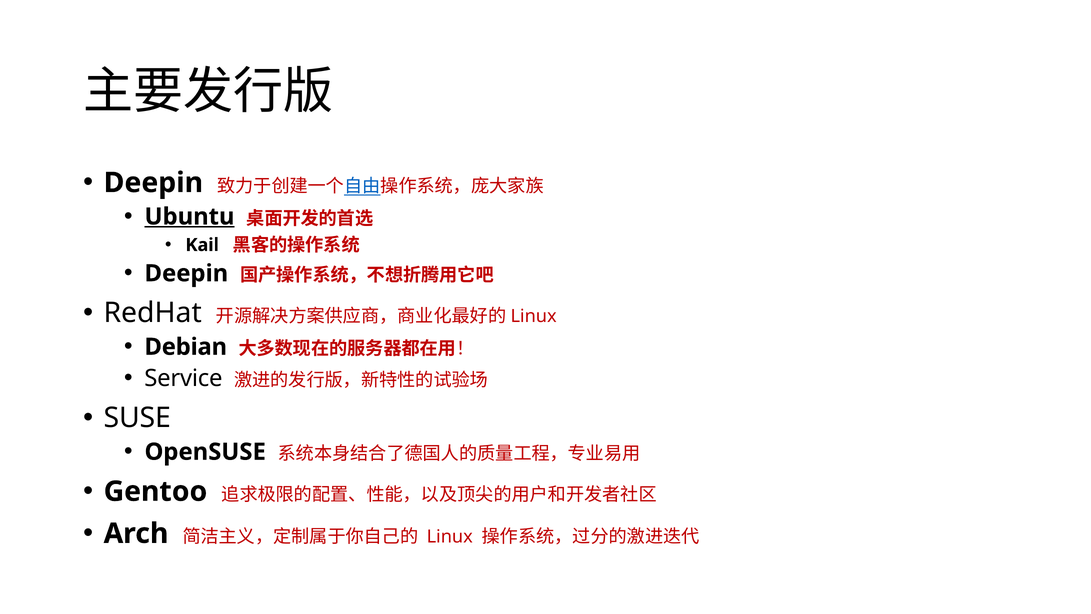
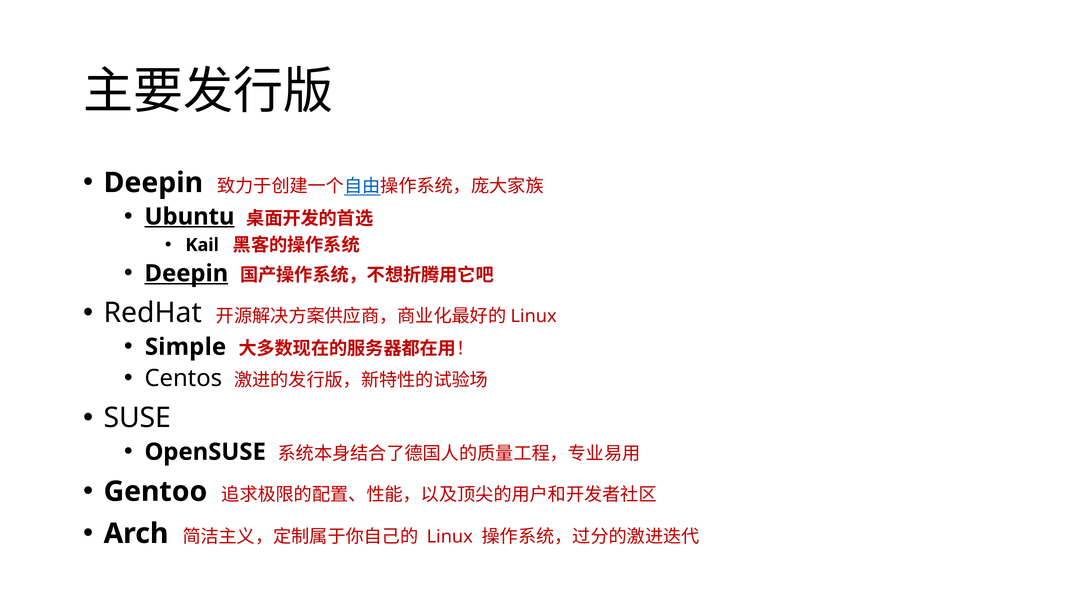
Deepin underline: none -> present (186, 273)
Debian: Debian -> Simple (186, 347)
Service: Service -> Centos (183, 378)
